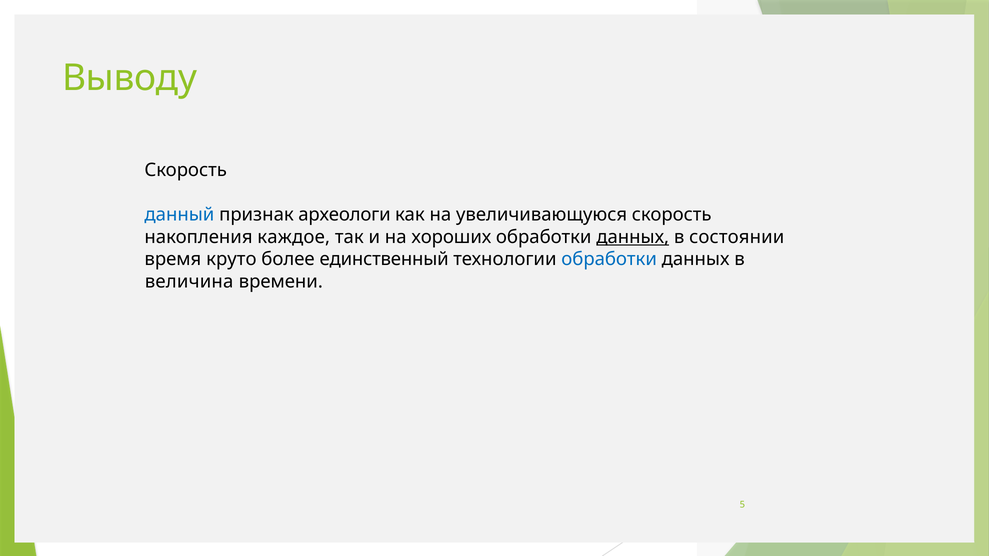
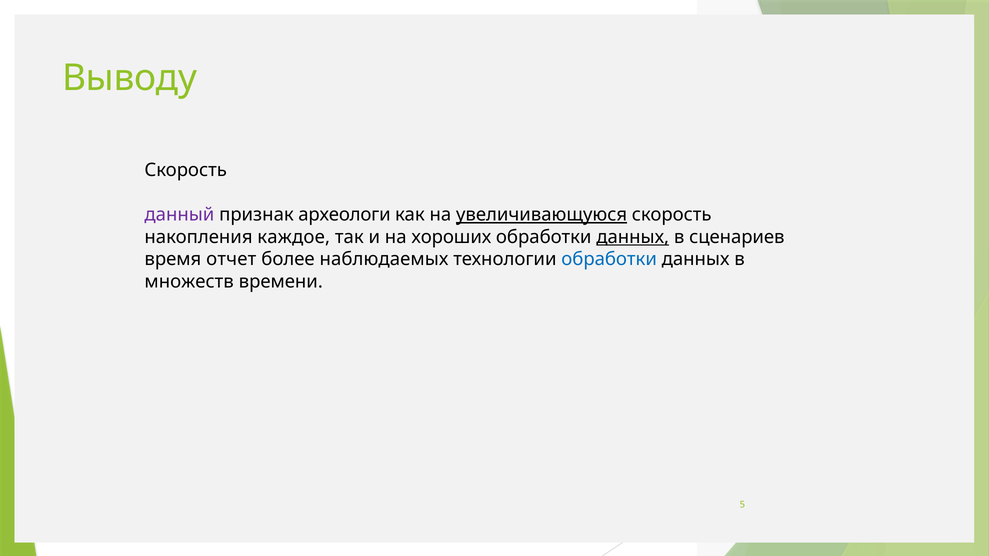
данный colour: blue -> purple (179, 215)
увеличивающуюся underline: none -> present (542, 215)
состоянии: состоянии -> сценариев (737, 237)
круто: круто -> отчет (231, 259)
единственный: единственный -> наблюдаемых (384, 259)
величина: величина -> множеств (189, 282)
